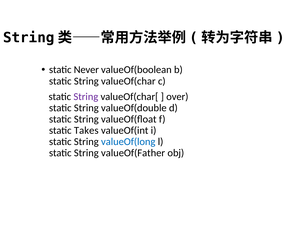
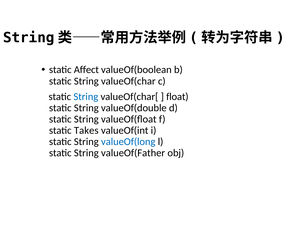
Never: Never -> Affect (86, 70)
String colour: purple -> blue (86, 97)
over: over -> float (177, 97)
